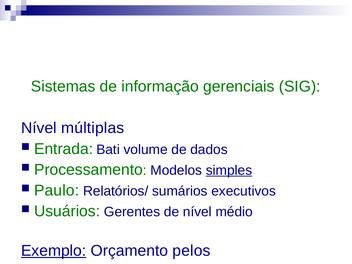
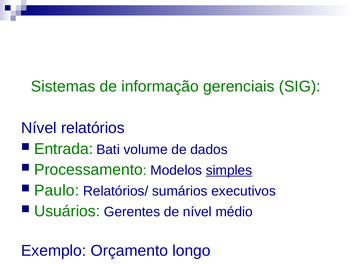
múltiplas: múltiplas -> relatórios (93, 128)
Exemplo underline: present -> none (54, 251)
pelos: pelos -> longo (192, 251)
